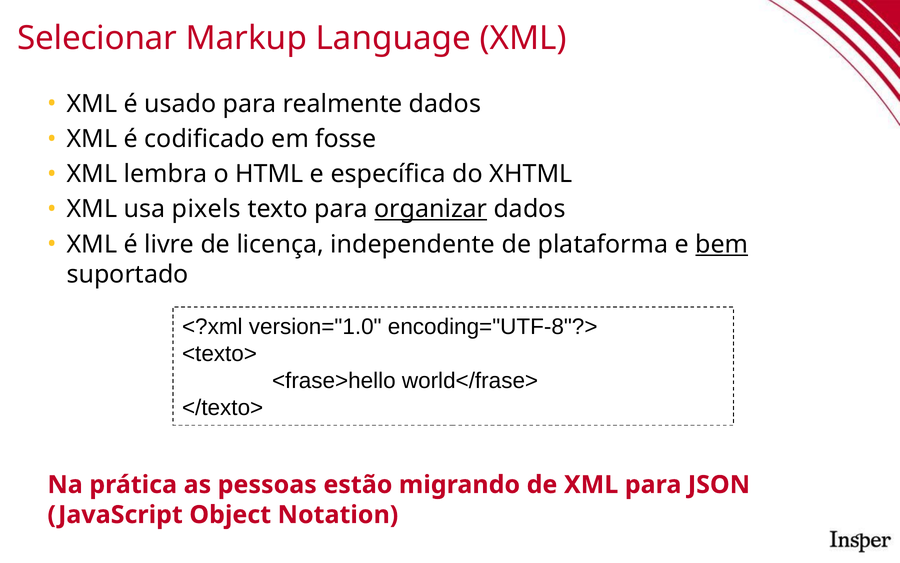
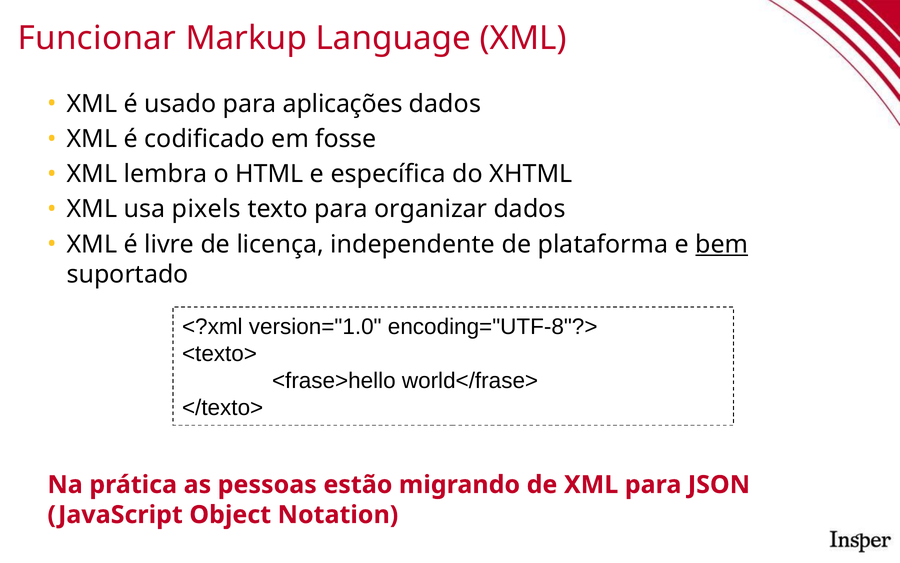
Selecionar: Selecionar -> Funcionar (97, 38)
realmente: realmente -> aplicações (343, 104)
organizar underline: present -> none (431, 209)
